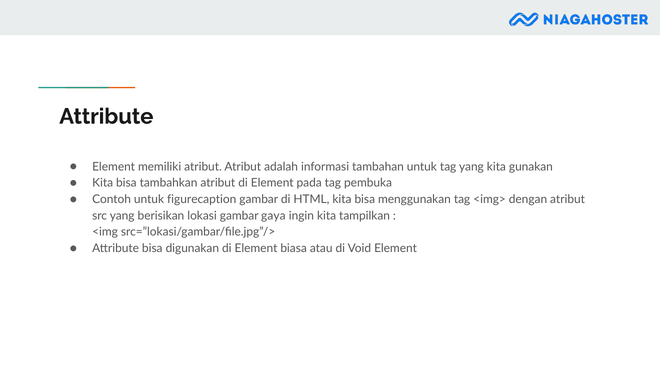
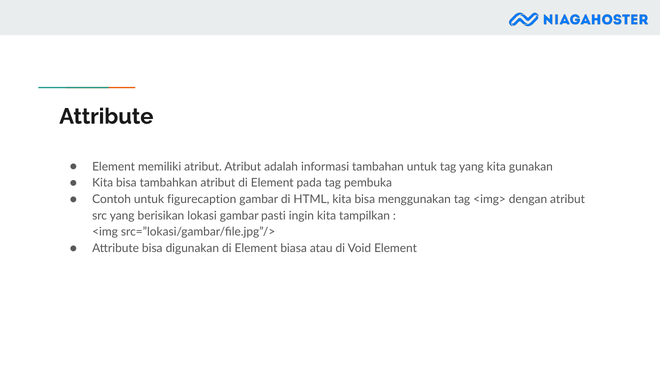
gaya: gaya -> pasti (273, 216)
